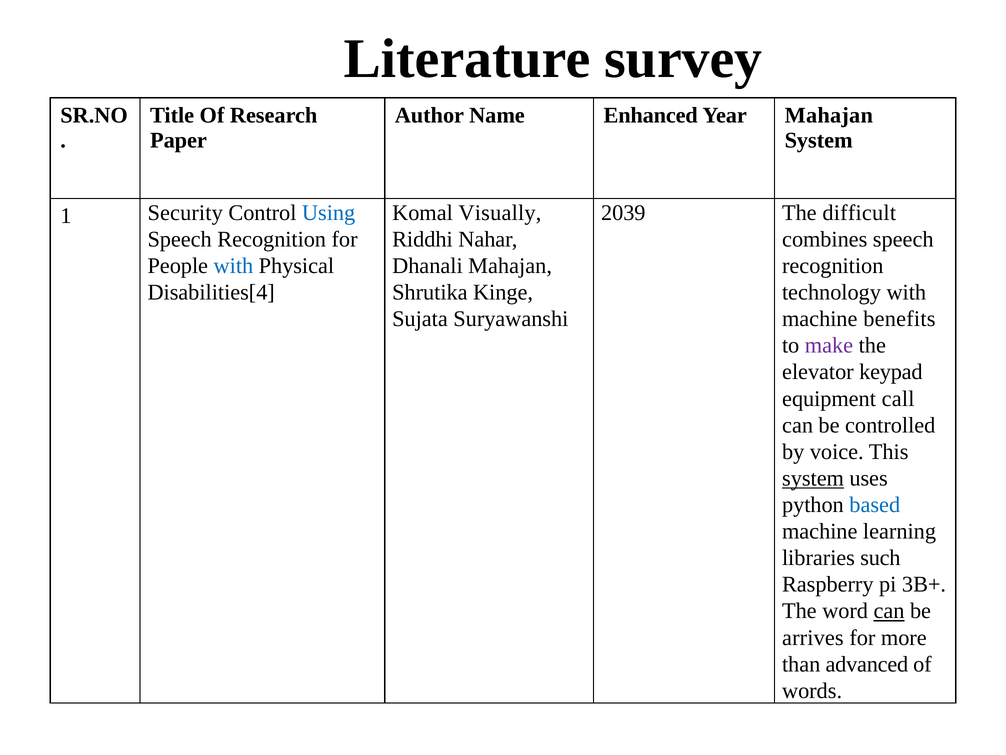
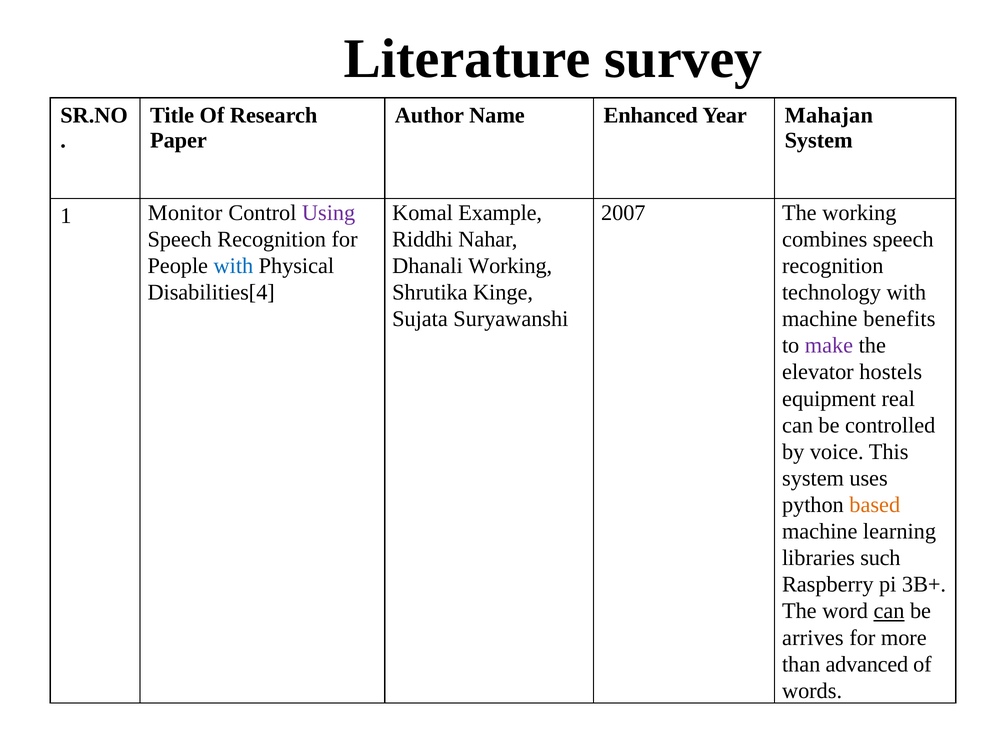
Visually: Visually -> Example (500, 213)
2039: 2039 -> 2007 (623, 213)
The difficult: difficult -> working (859, 213)
Security: Security -> Monitor (185, 213)
Using colour: blue -> purple (329, 213)
Dhanali Mahajan: Mahajan -> Working (510, 266)
keypad: keypad -> hostels (891, 372)
call: call -> real (898, 398)
system underline: present -> none (813, 478)
based colour: blue -> orange (875, 505)
